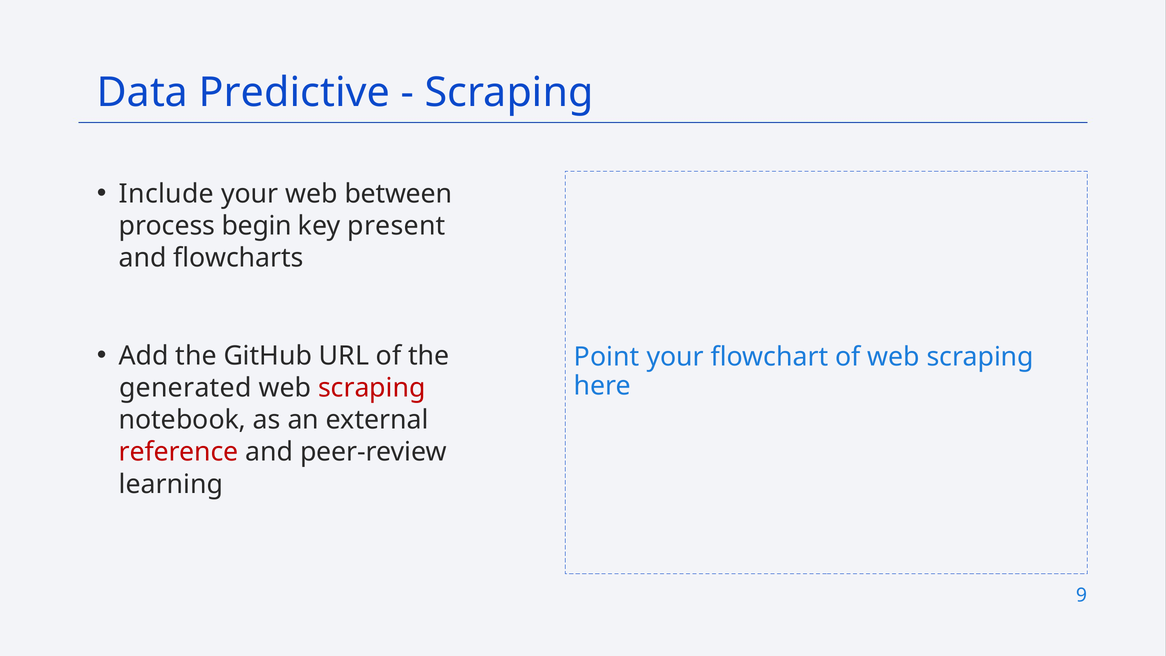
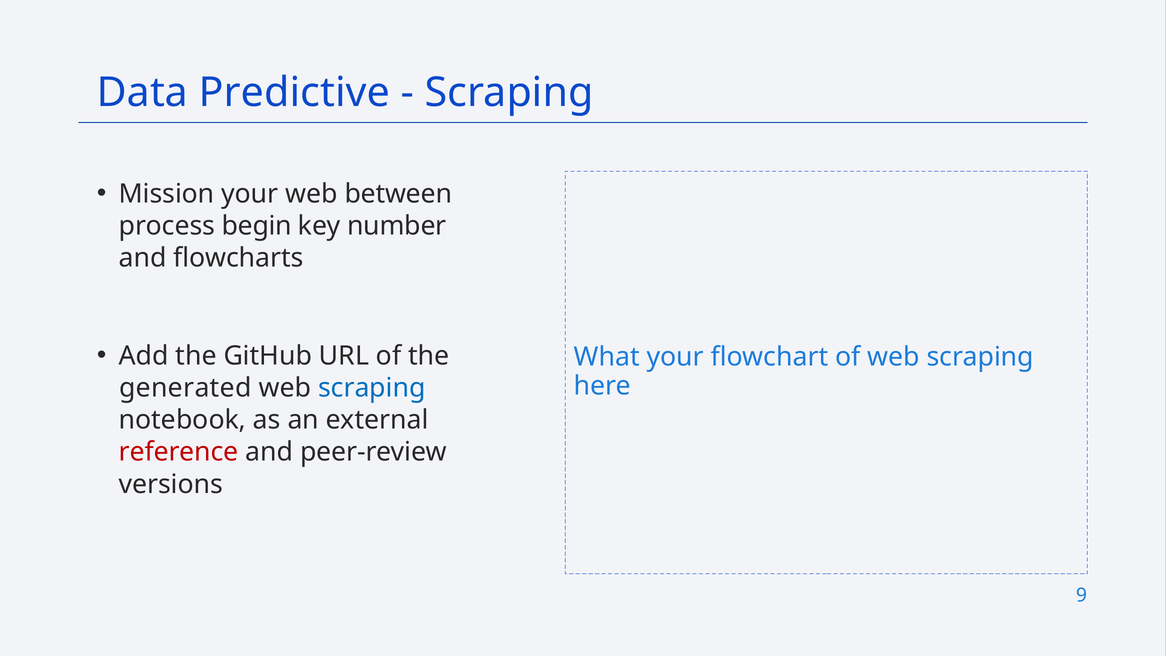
Include: Include -> Mission (167, 194)
present: present -> number (397, 226)
Point: Point -> What (607, 357)
scraping colour: red -> blue (372, 388)
learning: learning -> versions (171, 484)
